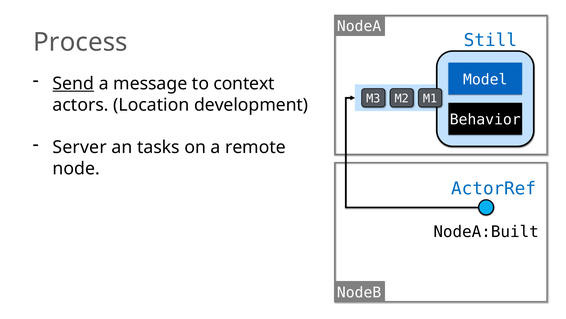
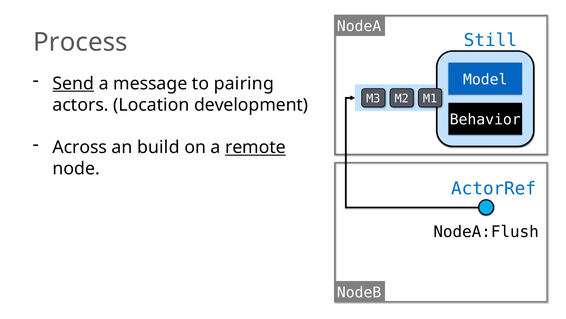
context: context -> pairing (244, 83)
Server: Server -> Across (80, 147)
tasks: tasks -> build (158, 147)
remote underline: none -> present (255, 147)
NodeA:Built: NodeA:Built -> NodeA:Flush (486, 231)
